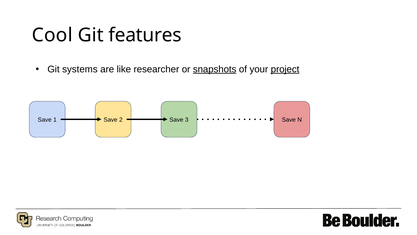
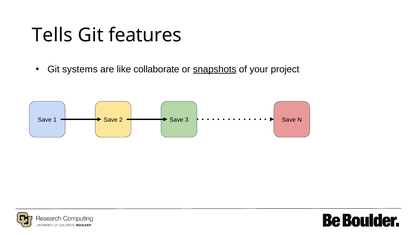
Cool: Cool -> Tells (52, 35)
researcher: researcher -> collaborate (156, 69)
project underline: present -> none (285, 69)
